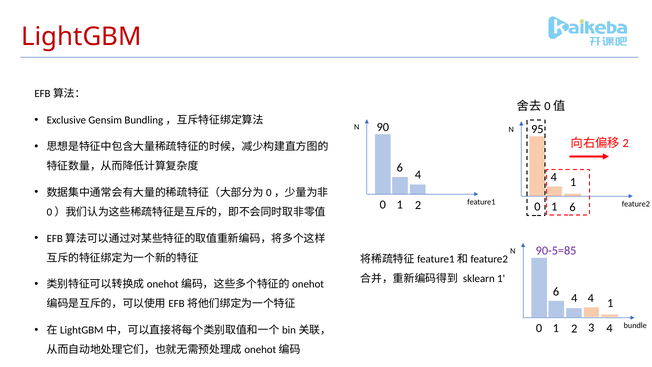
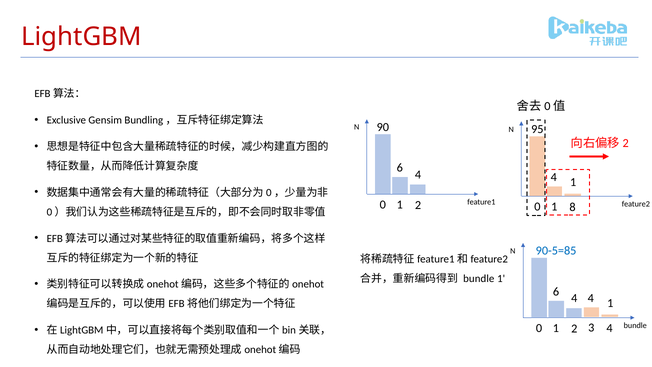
1 6: 6 -> 8 (573, 207)
90-5=85 colour: purple -> blue (556, 250)
sklearn: sklearn -> bundle (479, 279)
